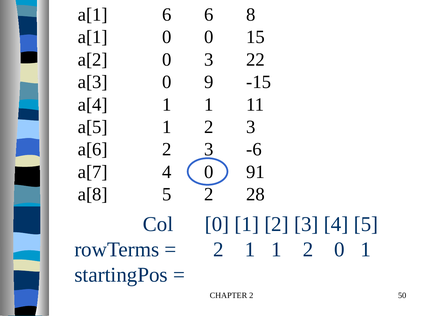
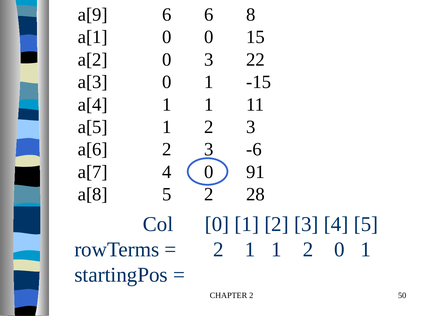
a[1: a[1 -> a[9 (93, 15)
a[3 0 9: 9 -> 1 (209, 82)
